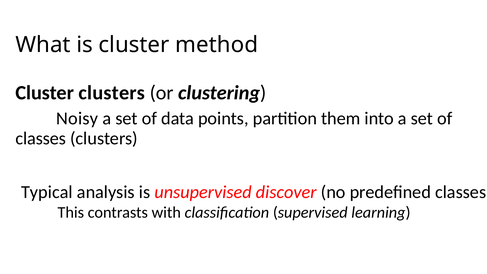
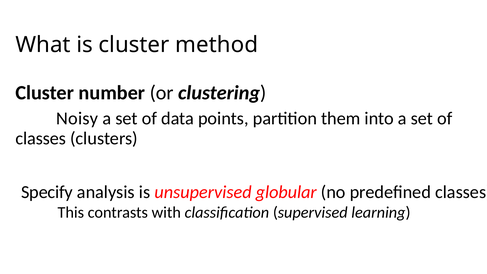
Cluster clusters: clusters -> number (112, 93)
Typical: Typical -> Specify (47, 192)
discover: discover -> globular (286, 192)
